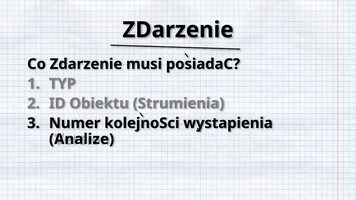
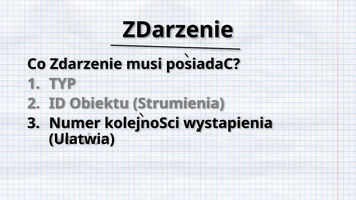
Analize: Analize -> Ulatwia (82, 139)
